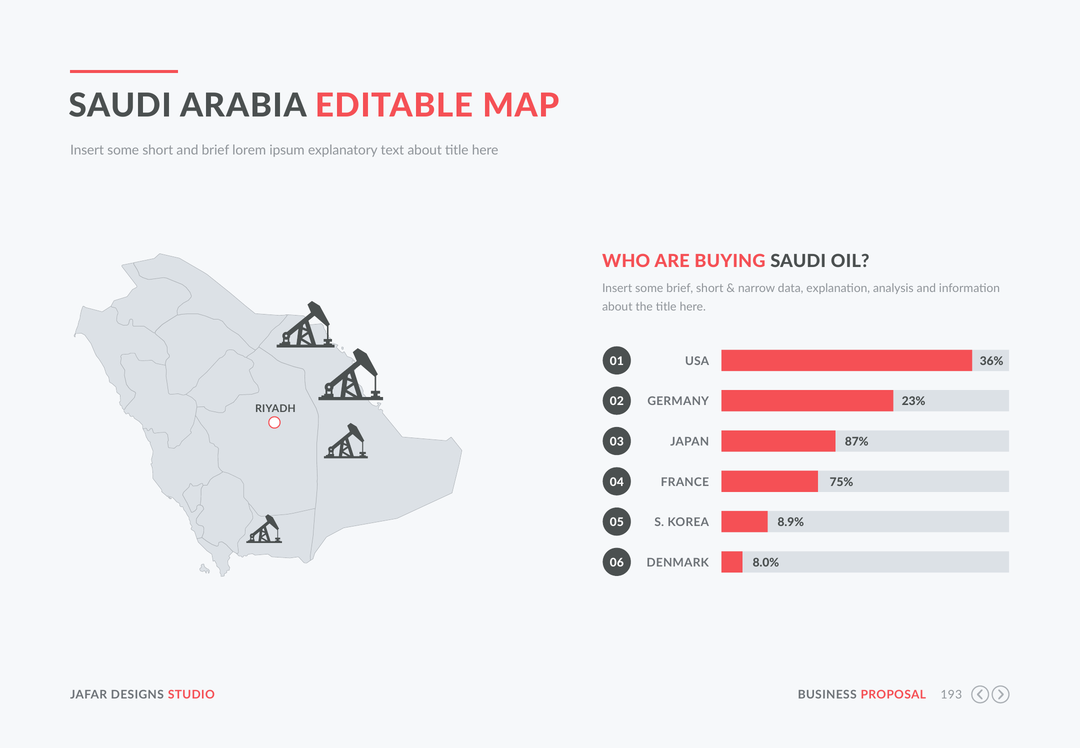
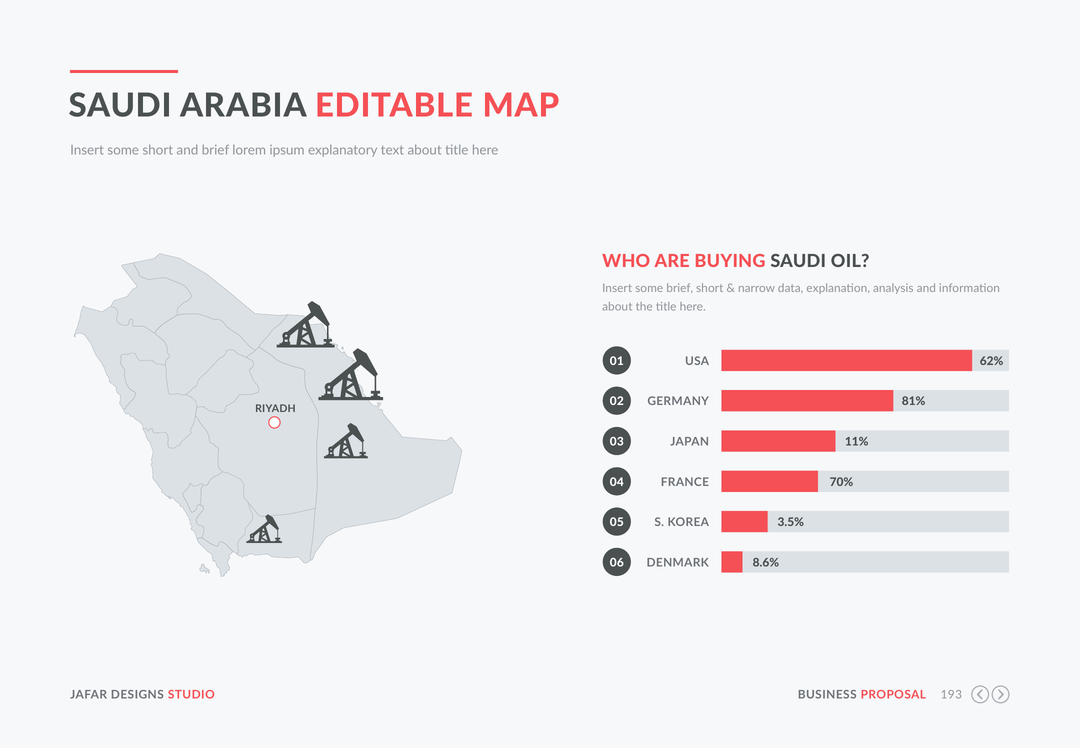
36%: 36% -> 62% (992, 361)
23%: 23% -> 81% (914, 401)
87%: 87% -> 11% (857, 442)
75%: 75% -> 70% (841, 482)
8.9%: 8.9% -> 3.5% (791, 522)
8.0%: 8.0% -> 8.6% (766, 562)
